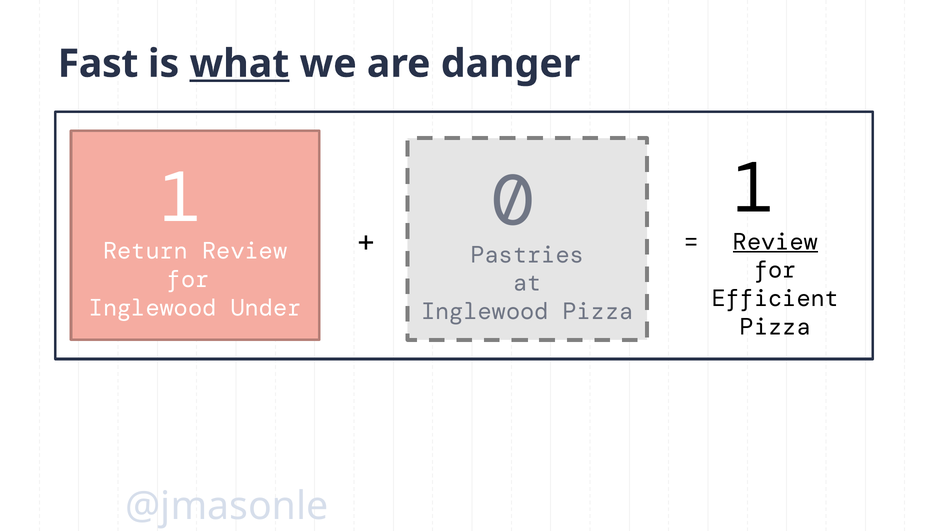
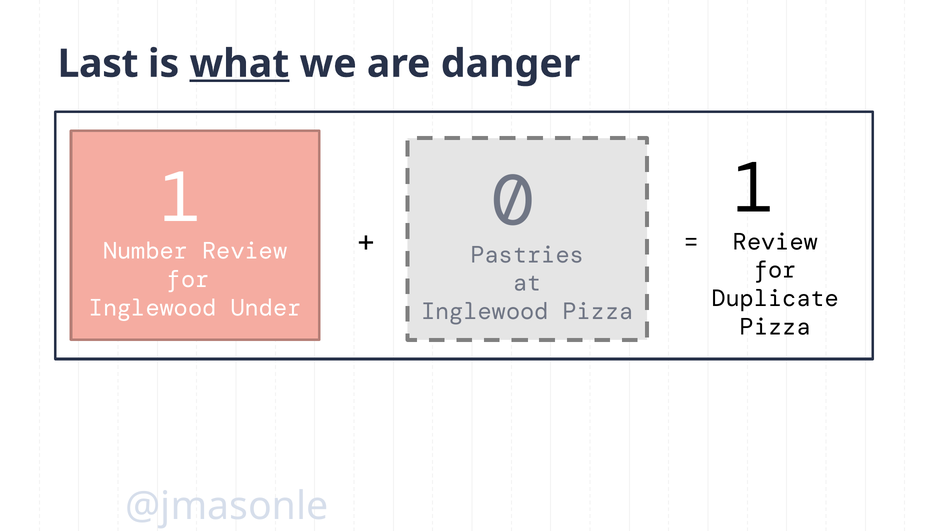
Fast: Fast -> Last (98, 64)
Review underline: present -> none (775, 242)
Return: Return -> Number (146, 251)
Efficient: Efficient -> Duplicate (775, 298)
